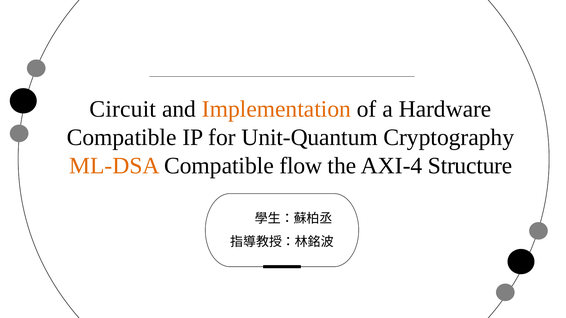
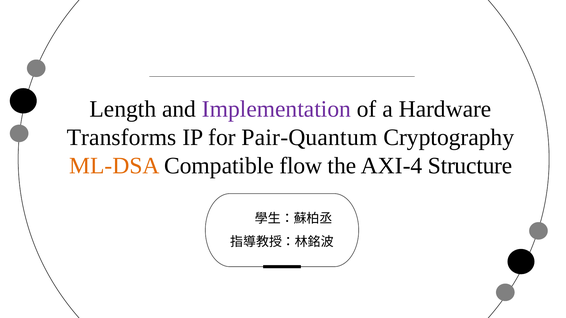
Circuit: Circuit -> Length (123, 109)
Implementation colour: orange -> purple (276, 109)
Compatible: Compatible -> Transforms (122, 137)
Unit-Quantum: Unit-Quantum -> Pair-Quantum (309, 137)
